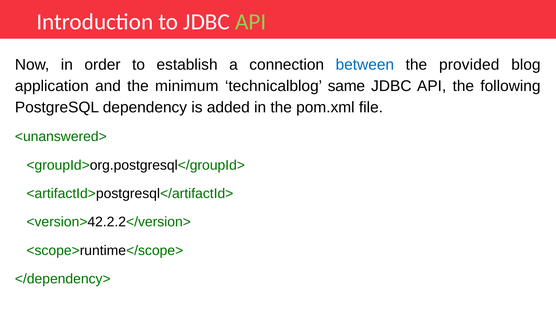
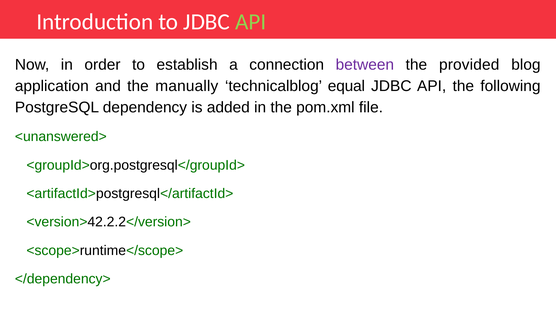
between colour: blue -> purple (365, 65)
minimum: minimum -> manually (187, 86)
same: same -> equal (346, 86)
